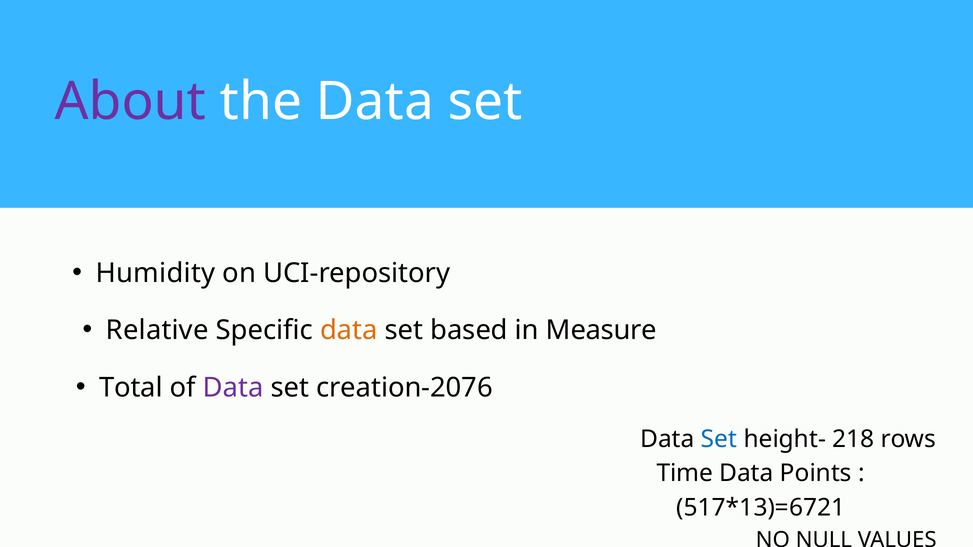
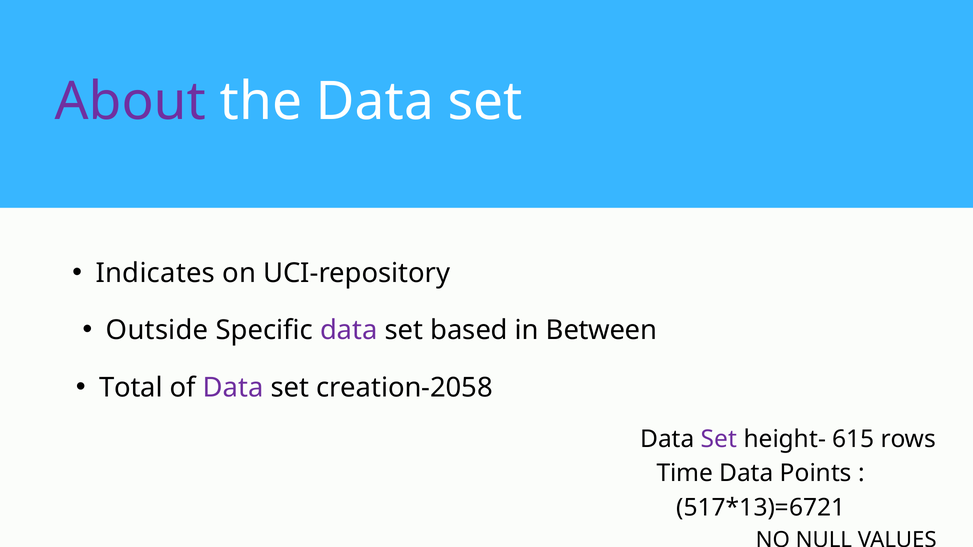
Humidity: Humidity -> Indicates (155, 273)
Relative: Relative -> Outside (157, 331)
data colour: orange -> purple (349, 331)
Measure: Measure -> Between (601, 331)
creation-2076: creation-2076 -> creation-2058 (404, 388)
Set colour: blue -> purple (719, 439)
218: 218 -> 615 (853, 439)
